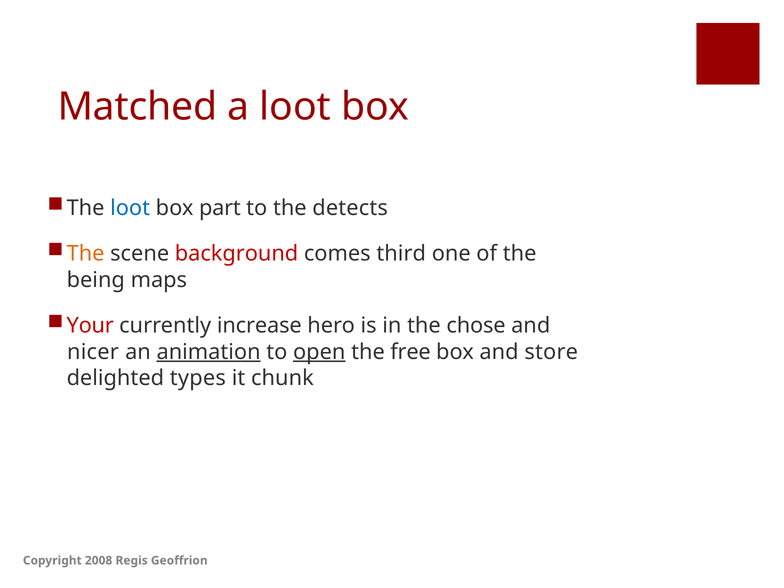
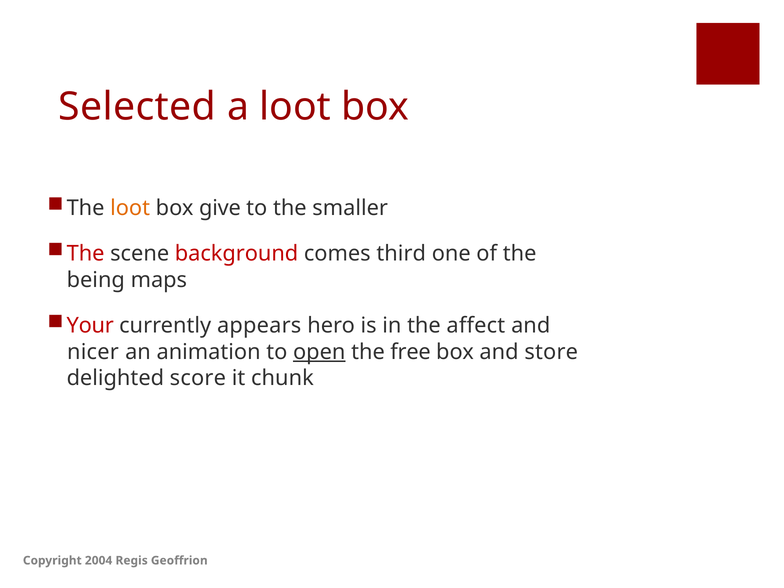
Matched: Matched -> Selected (137, 107)
loot colour: blue -> orange (130, 208)
part: part -> give (220, 208)
detects: detects -> smaller (350, 208)
The colour: orange -> red (86, 254)
increase: increase -> appears (259, 326)
chose: chose -> affect (476, 326)
animation underline: present -> none (209, 352)
types: types -> score (198, 378)
2008: 2008 -> 2004 (99, 560)
